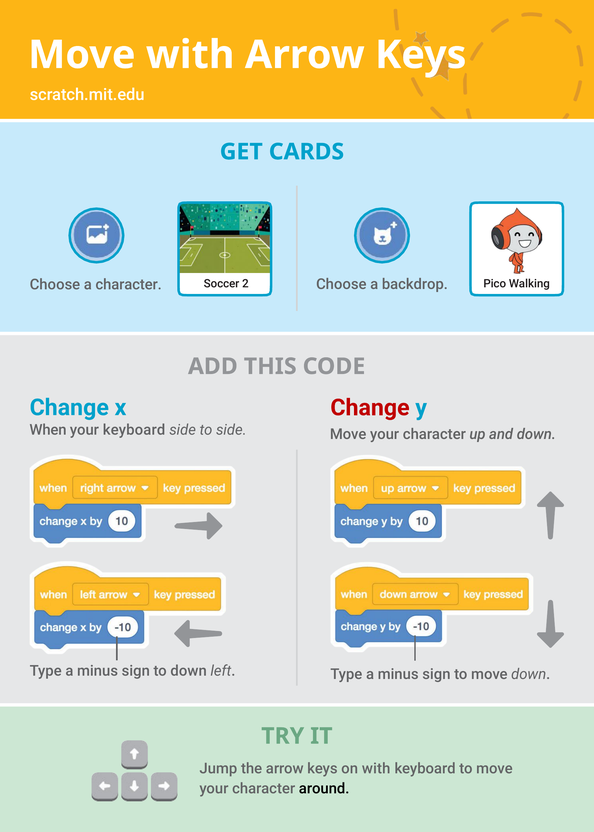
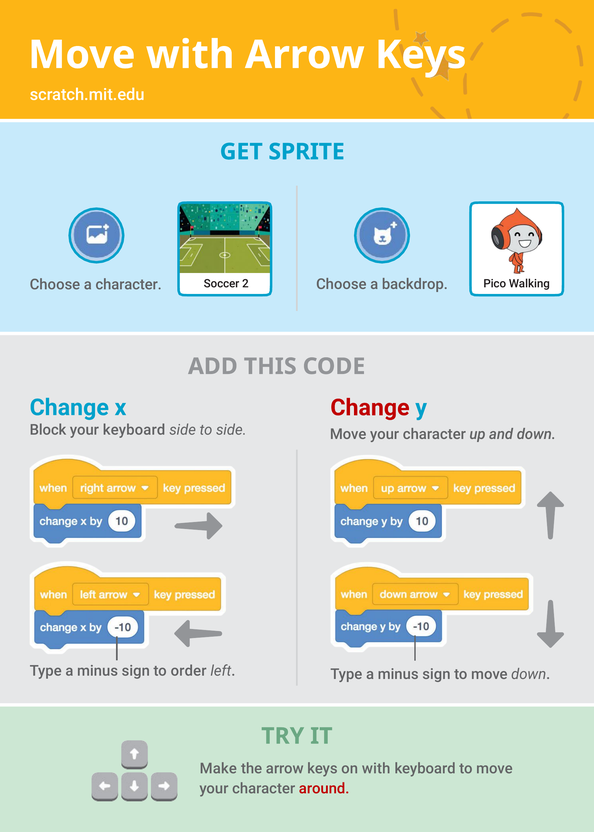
CARDS: CARDS -> SPRITE (307, 152)
When: When -> Block (48, 430)
to down: down -> order (189, 670)
Jump: Jump -> Make (218, 768)
around colour: black -> red (324, 788)
